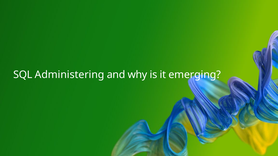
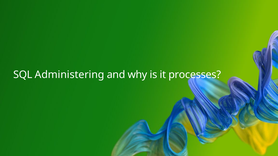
emerging: emerging -> processes (195, 75)
